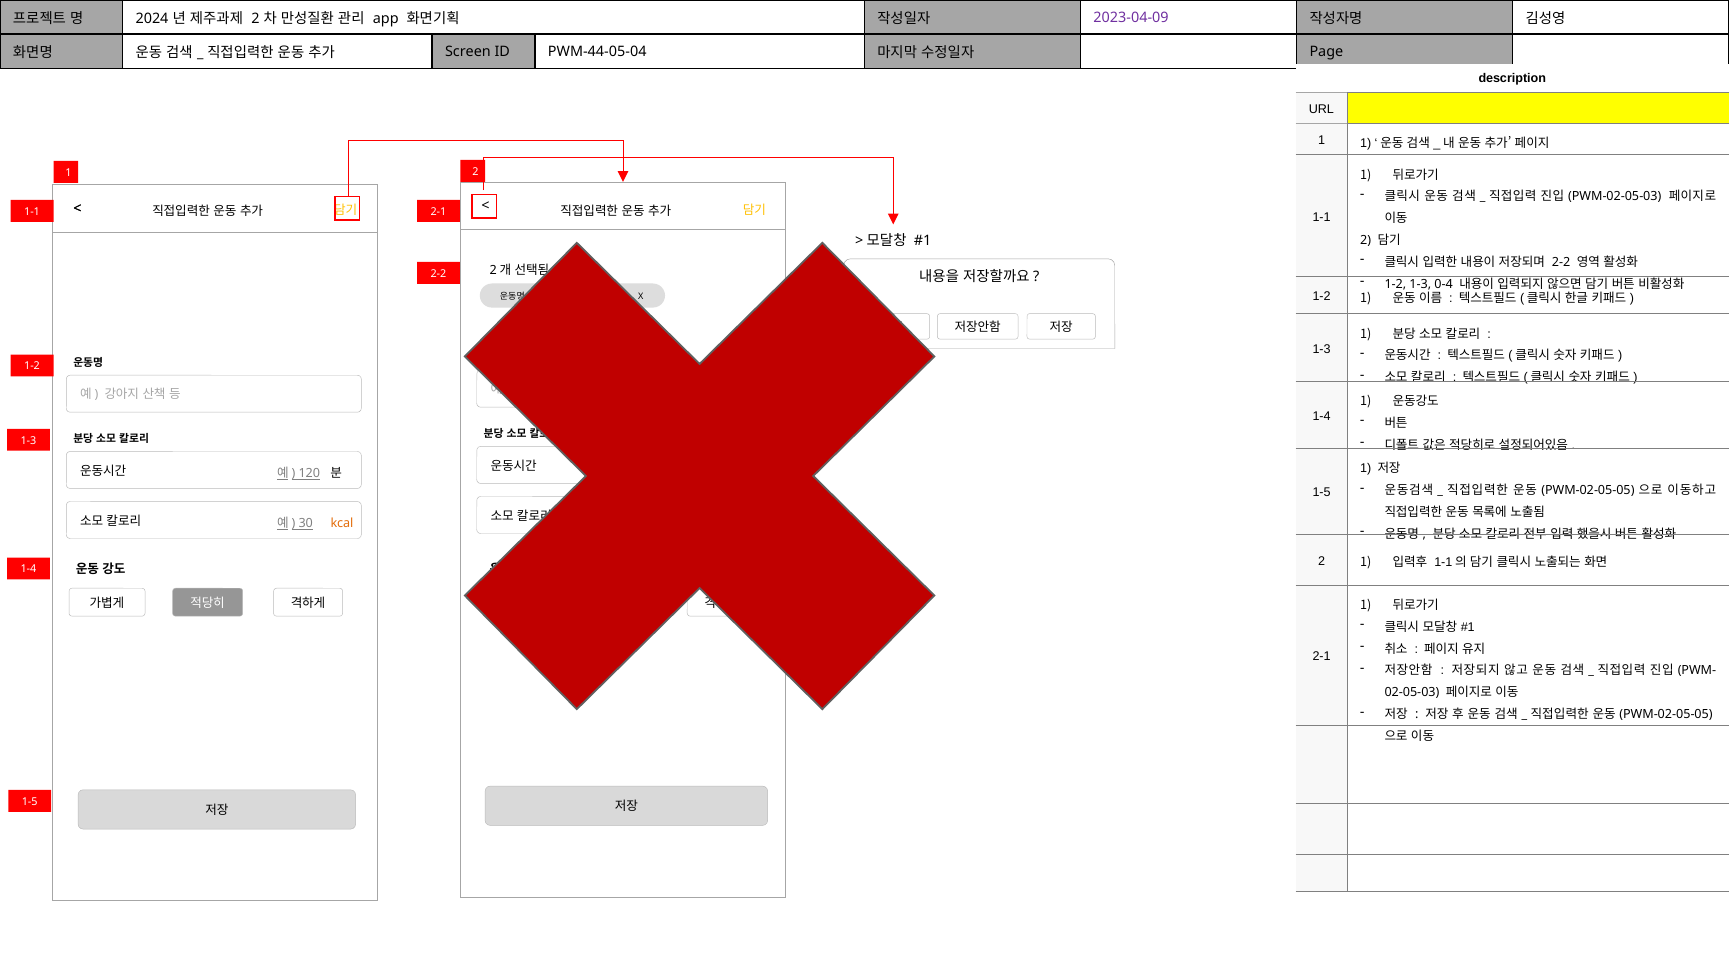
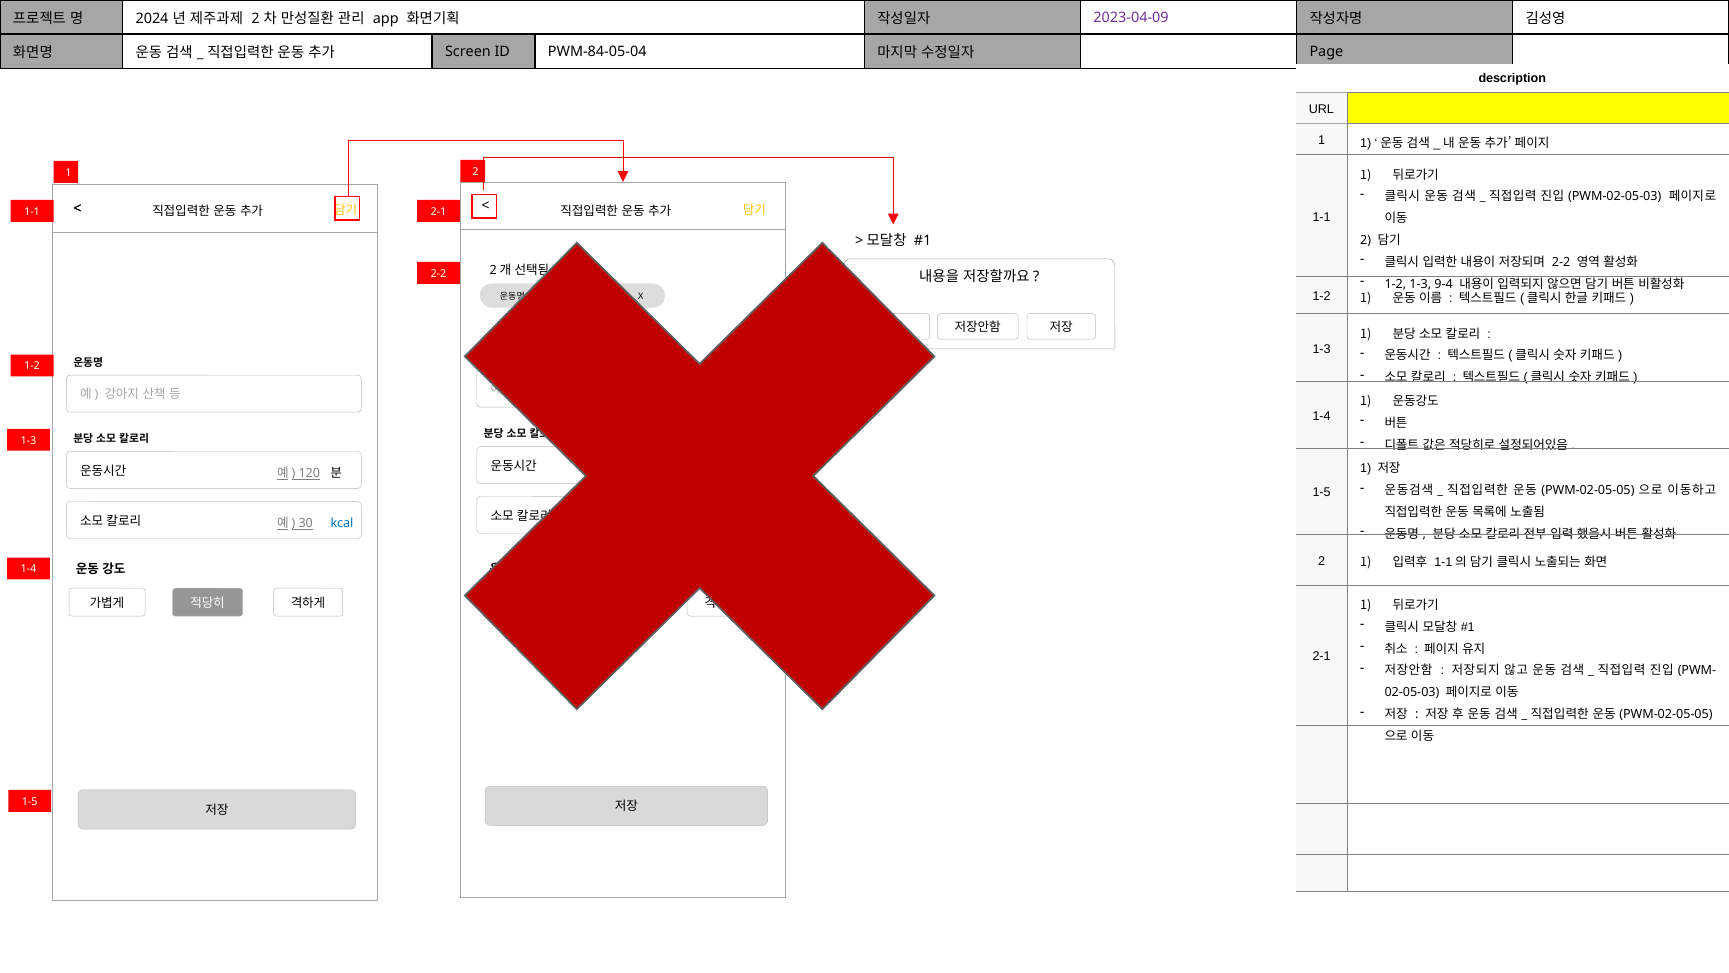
PWM-44-05-04: PWM-44-05-04 -> PWM-84-05-04 (597, 52)
0-4: 0-4 -> 9-4 (1444, 284)
kcal colour: orange -> blue (342, 523)
